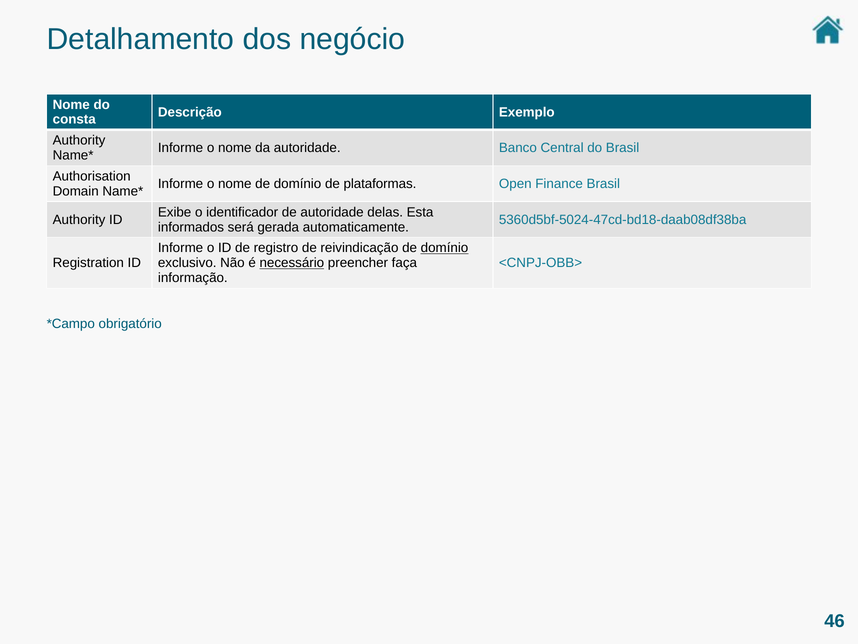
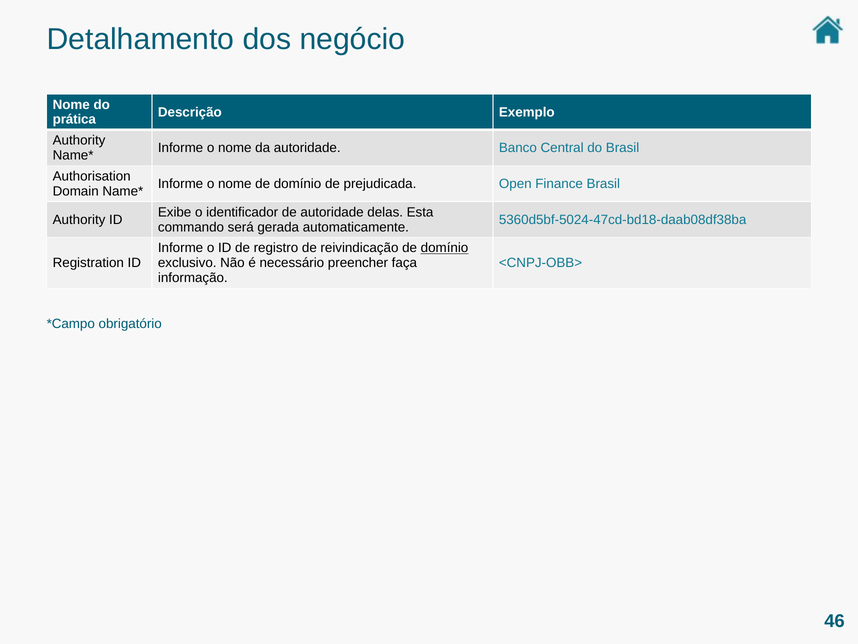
consta: consta -> prática (74, 119)
plataformas: plataformas -> prejudicada (380, 184)
informados: informados -> commando (191, 227)
necessário underline: present -> none (292, 263)
